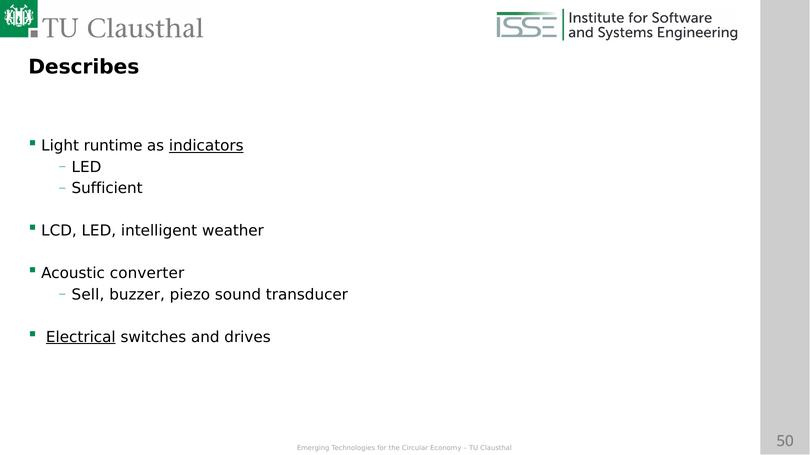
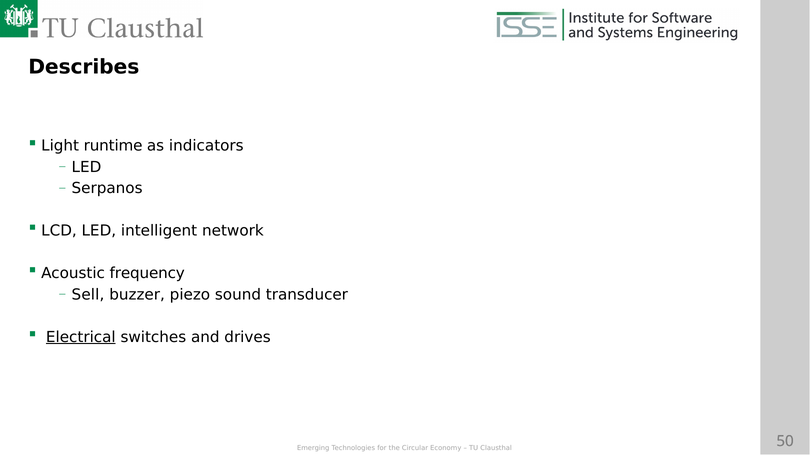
indicators underline: present -> none (206, 146)
Sufficient: Sufficient -> Serpanos (107, 189)
weather: weather -> network (233, 231)
converter: converter -> frequency (147, 274)
